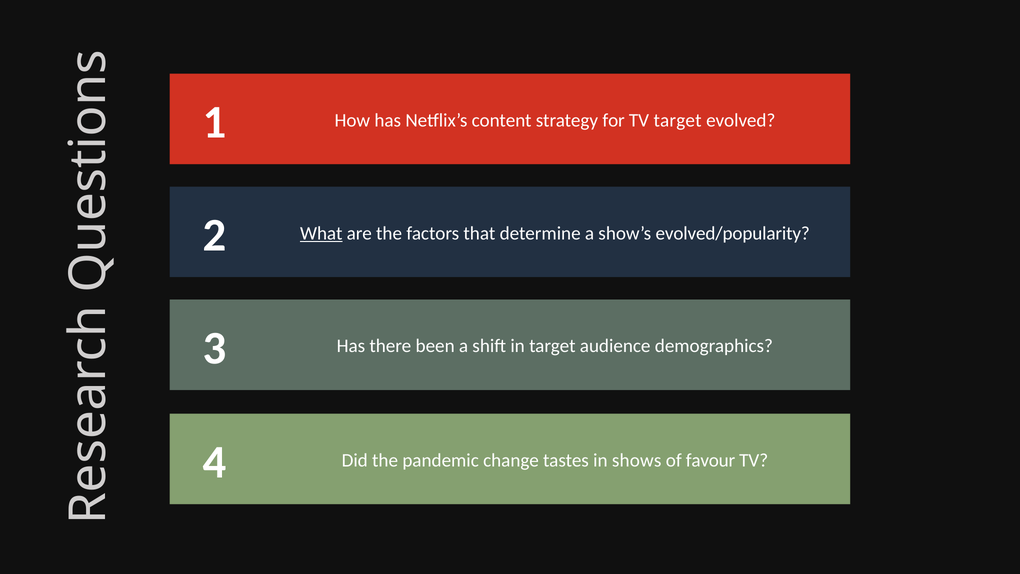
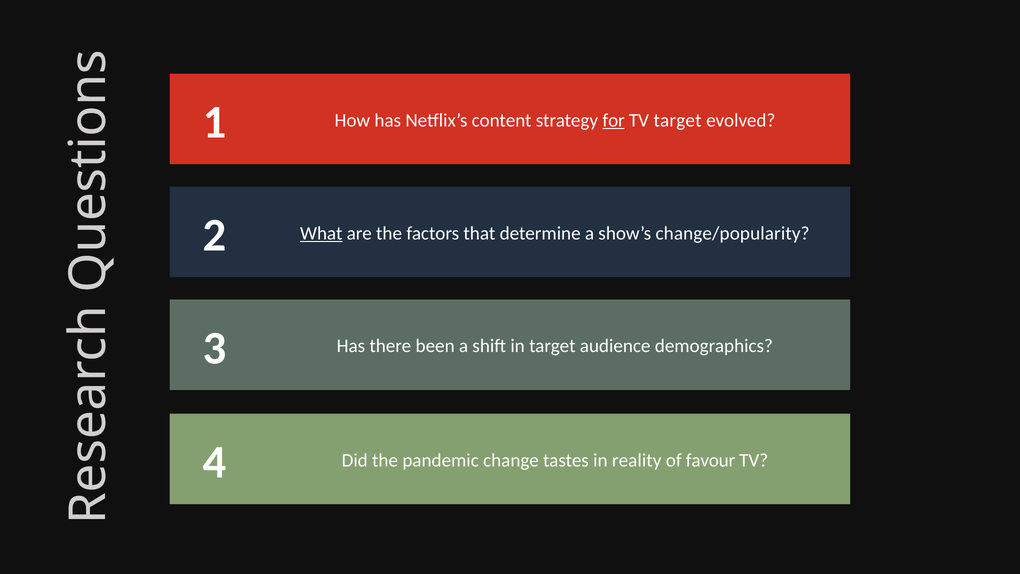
for underline: none -> present (614, 120)
evolved/popularity: evolved/popularity -> change/popularity (733, 233)
shows: shows -> reality (637, 460)
